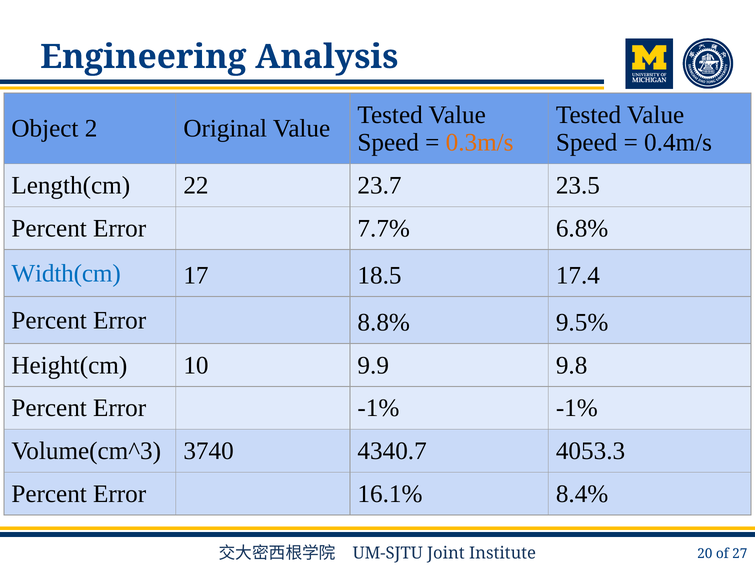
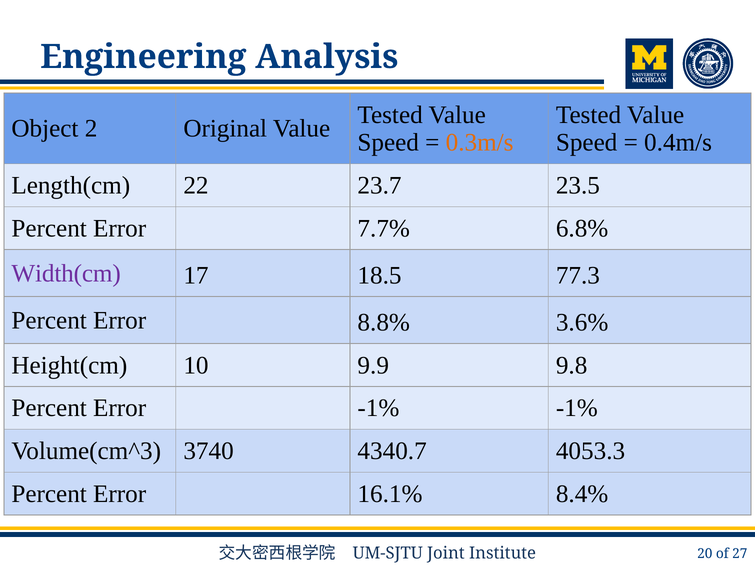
Width(cm colour: blue -> purple (66, 273)
17.4: 17.4 -> 77.3 (578, 275)
9.5%: 9.5% -> 3.6% (582, 322)
